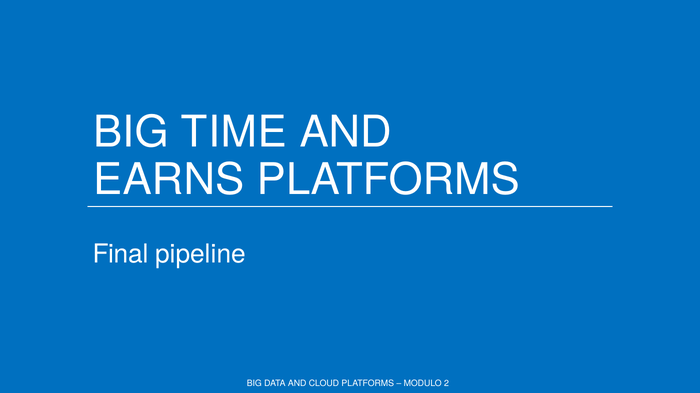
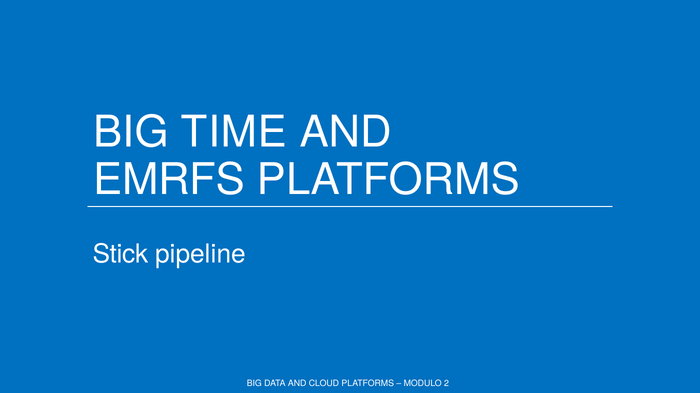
EARNS: EARNS -> EMRFS (169, 180)
Final: Final -> Stick (121, 255)
